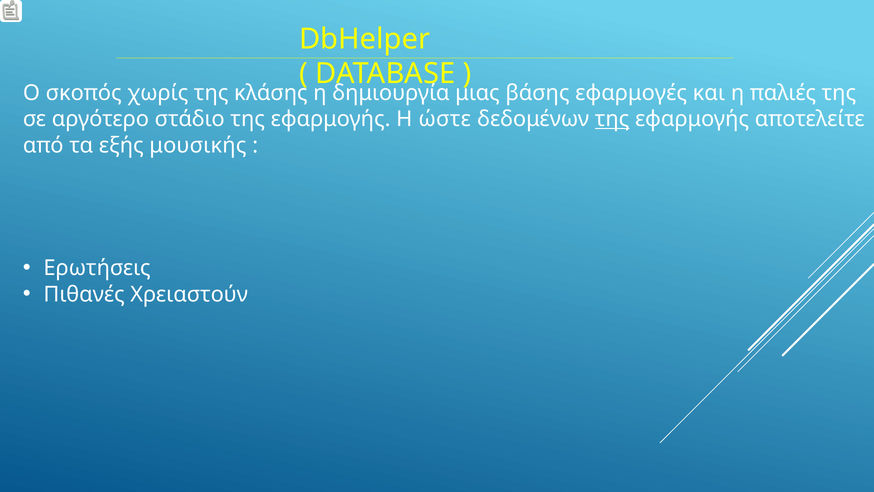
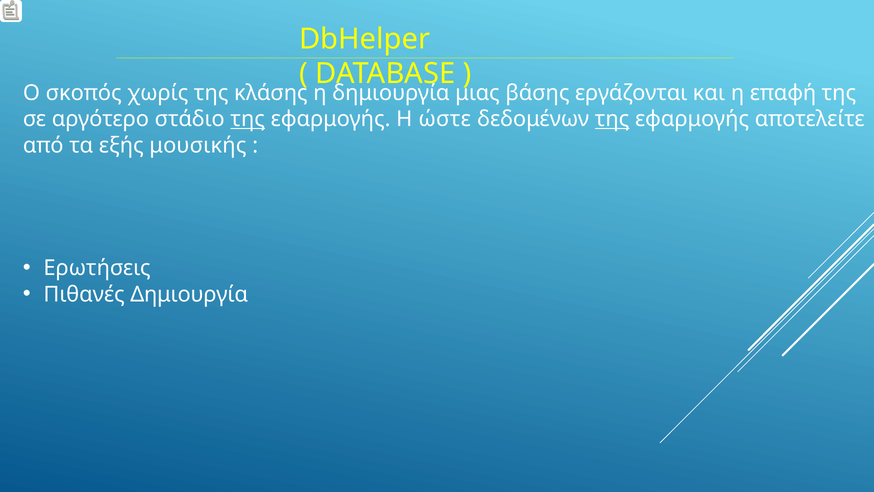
εφαρμογές: εφαρμογές -> εργάζονται (631, 93)
παλιές: παλιές -> επαφή (783, 93)
της underline: none -> present (248, 119)
Πιθανές Χρειαστούν: Χρειαστούν -> Δημιουργία (189, 294)
